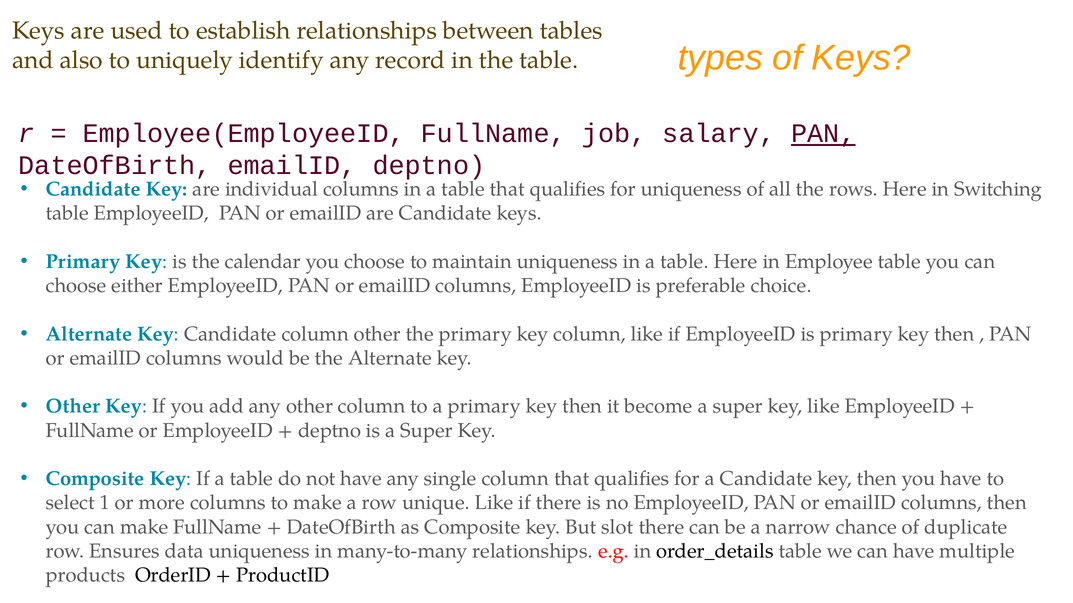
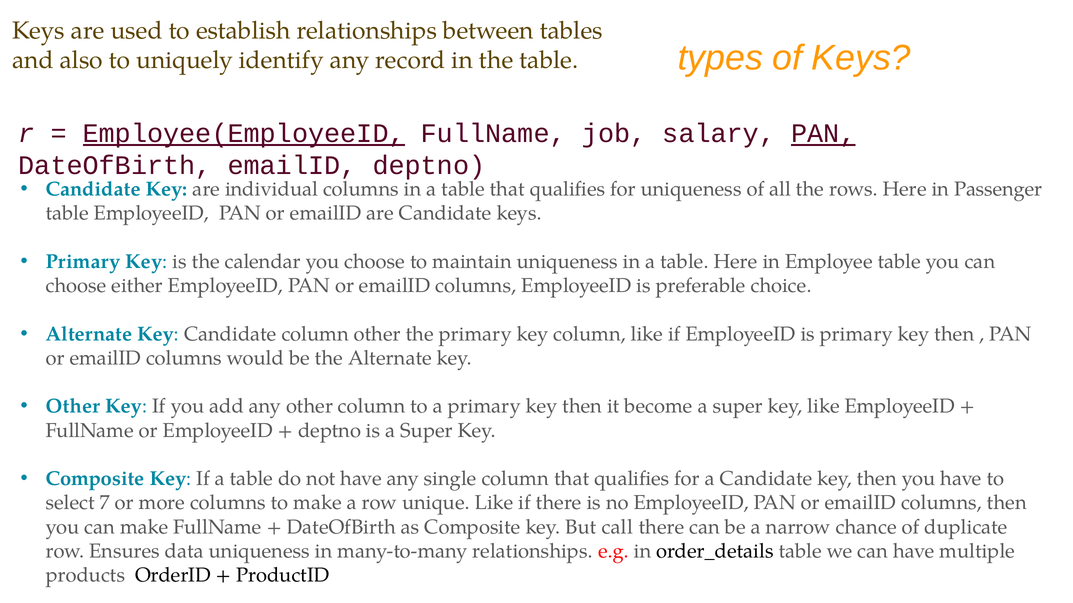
Employee(EmployeeID underline: none -> present (244, 134)
Switching: Switching -> Passenger (998, 189)
1: 1 -> 7 (105, 503)
slot: slot -> call (617, 527)
